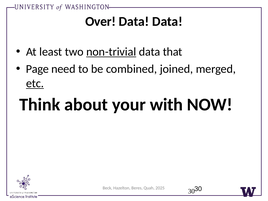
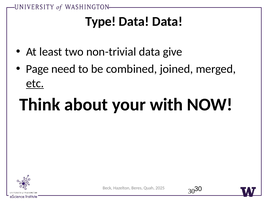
Over: Over -> Type (101, 22)
non-trivial underline: present -> none (111, 52)
that: that -> give (173, 52)
